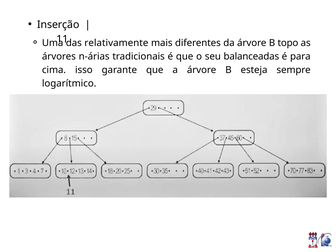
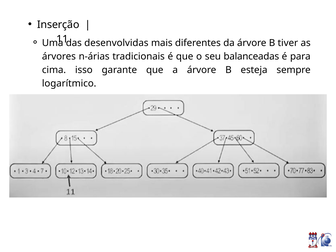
relativamente: relativamente -> desenvolvidas (116, 43)
topo: topo -> tiver (288, 43)
